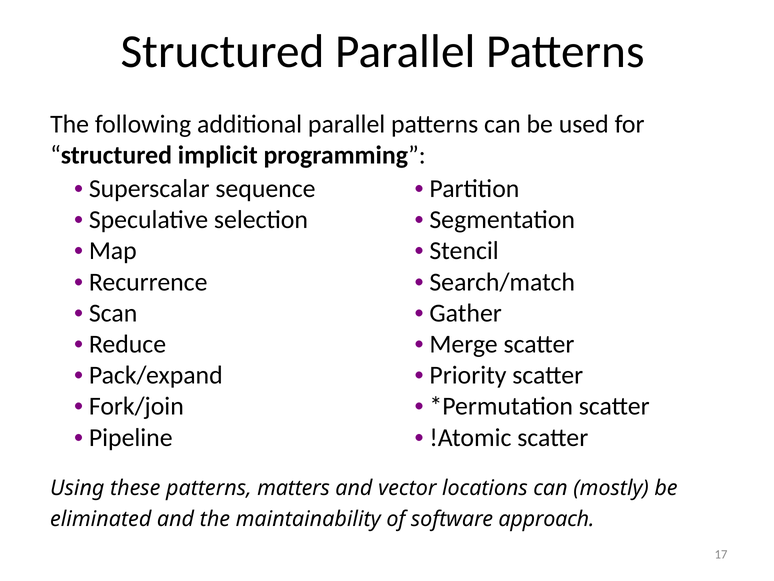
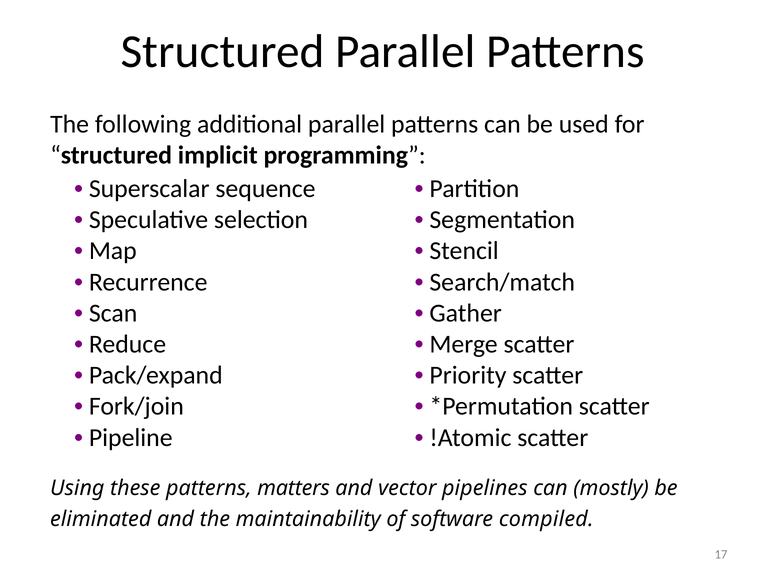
locations: locations -> pipelines (485, 488)
approach: approach -> compiled (546, 519)
